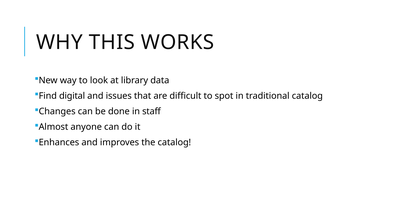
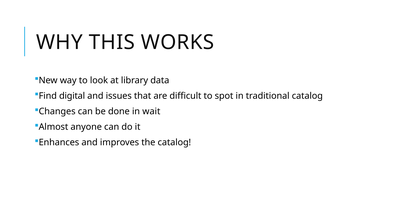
staff: staff -> wait (151, 111)
